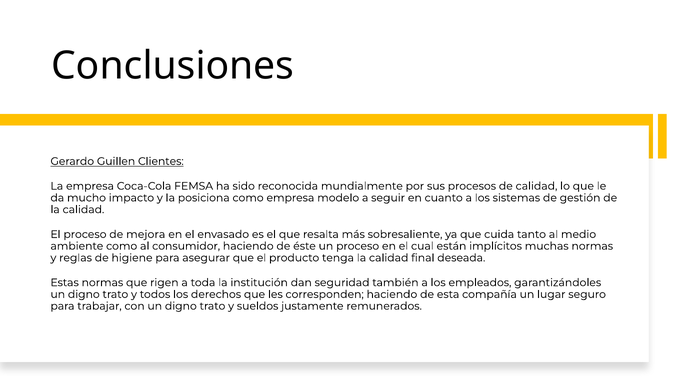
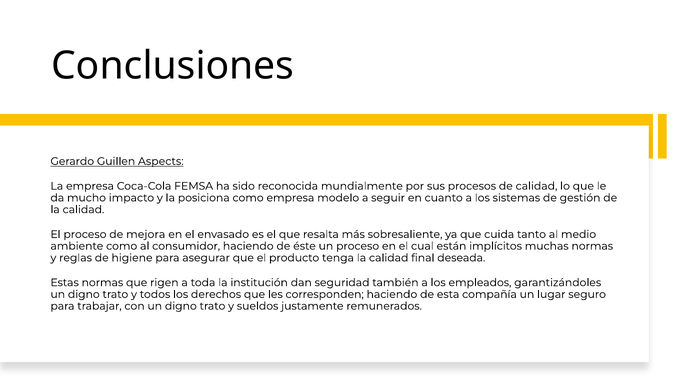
Clientes: Clientes -> Aspects (161, 161)
